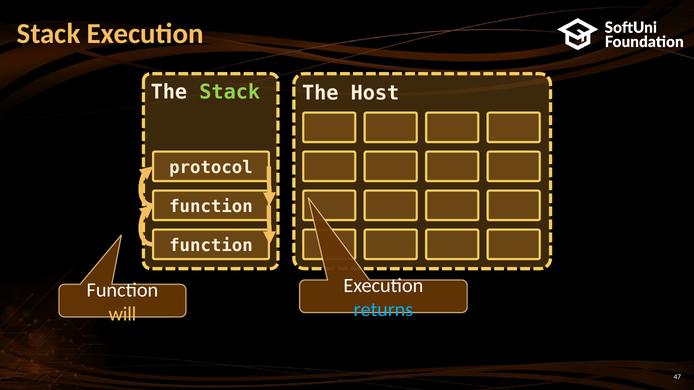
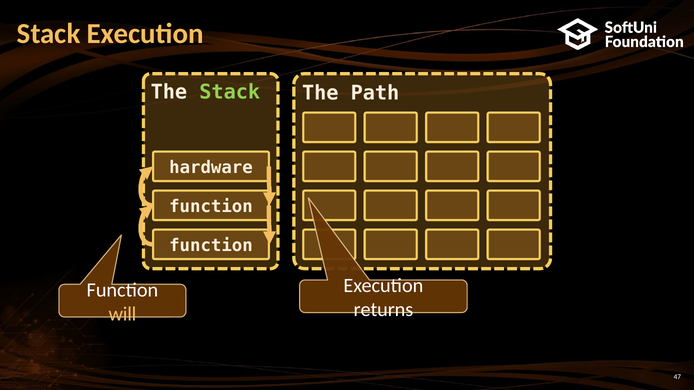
Host: Host -> Path (375, 93)
protocol: protocol -> hardware (211, 168)
returns colour: light blue -> white (383, 310)
